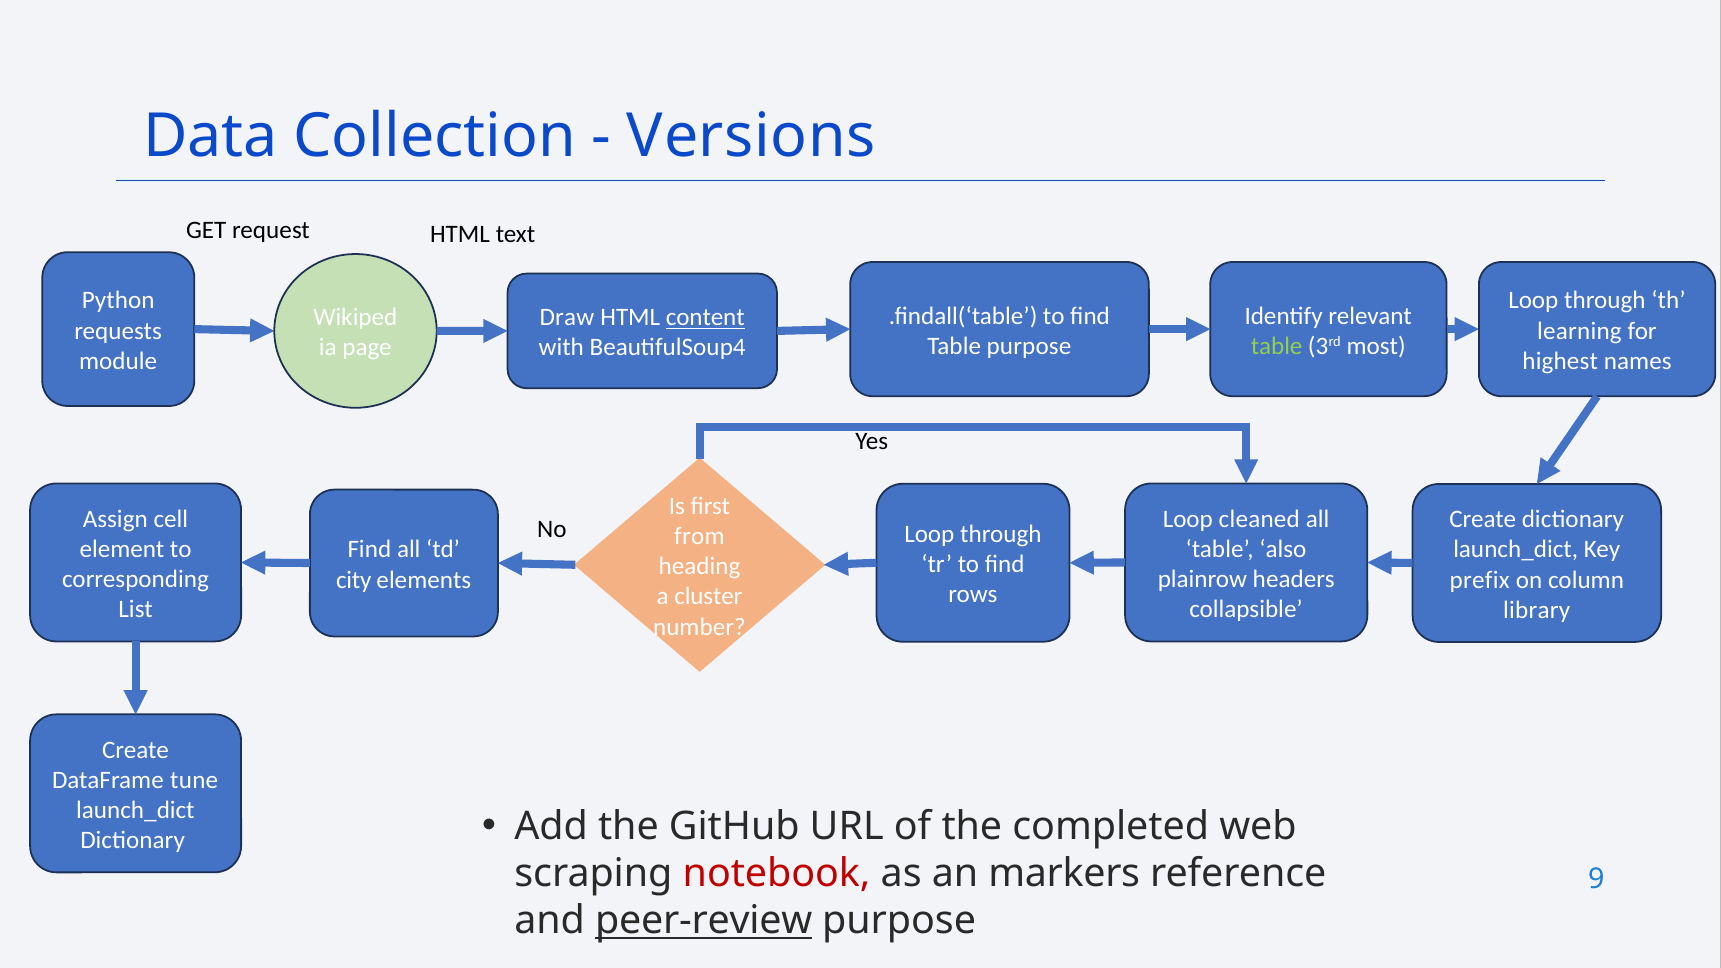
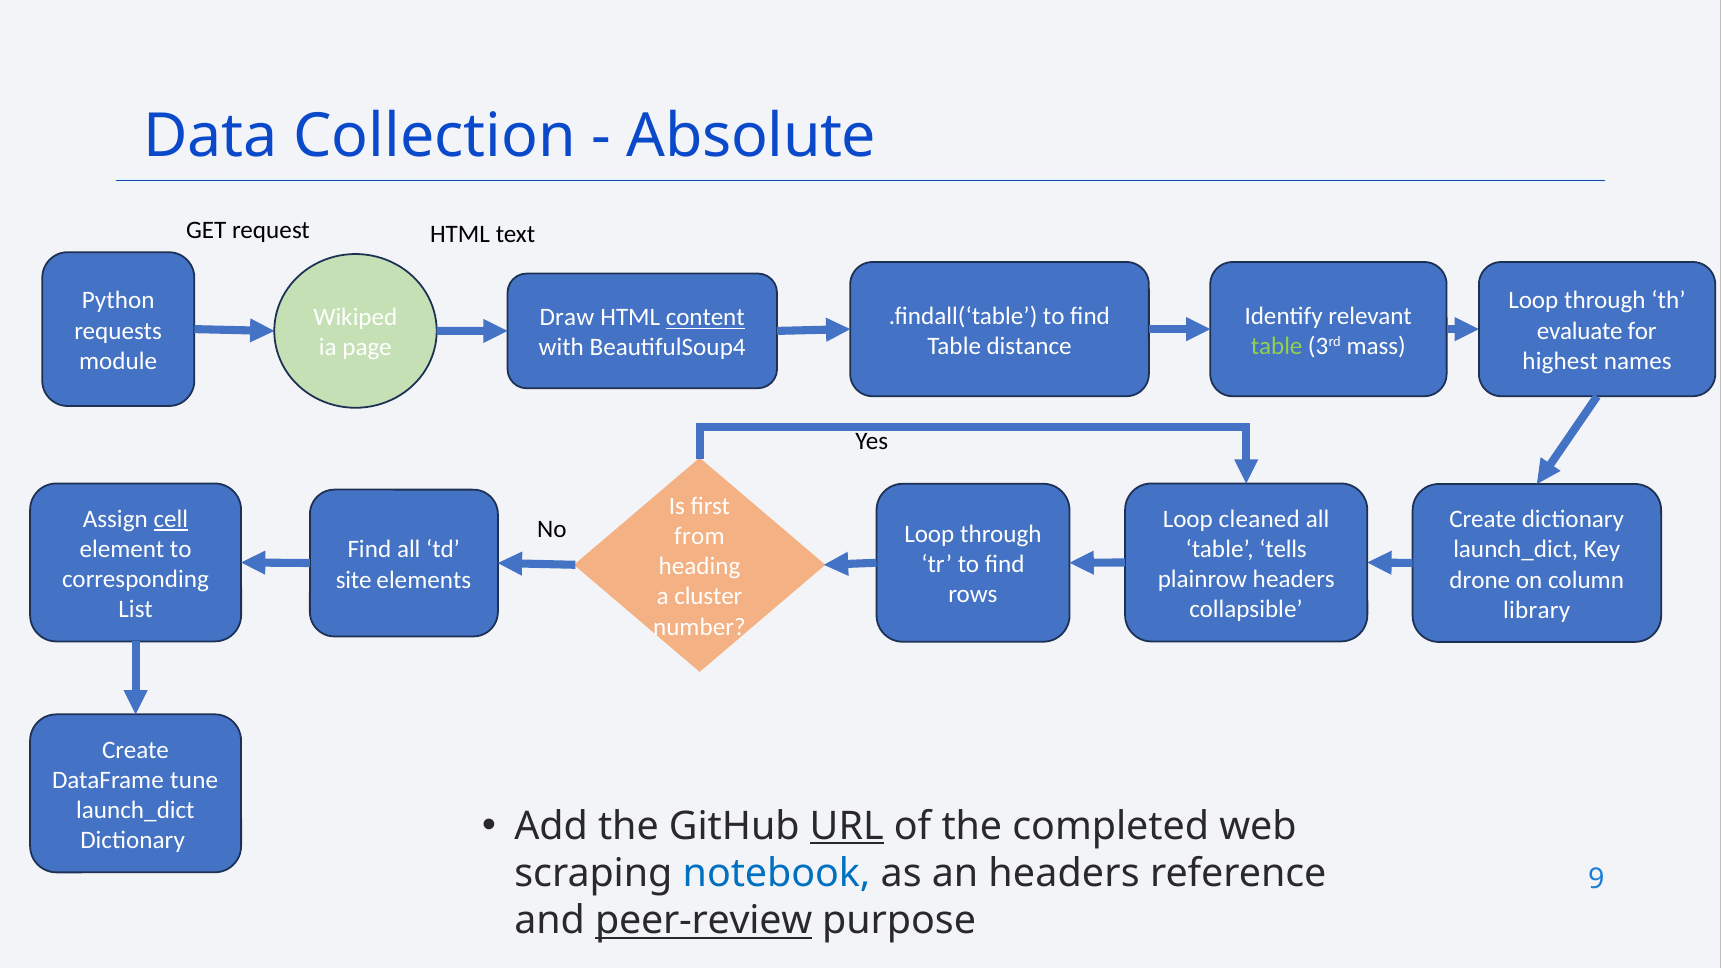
Versions: Versions -> Absolute (752, 137)
learning: learning -> evaluate (1580, 331)
Table purpose: purpose -> distance (1029, 346)
most: most -> mass (1376, 346)
cell underline: none -> present (171, 519)
also: also -> tells (1283, 549)
city: city -> site (354, 580)
prefix: prefix -> drone (1480, 580)
URL underline: none -> present (847, 826)
notebook colour: red -> blue (777, 874)
an markers: markers -> headers (1064, 874)
